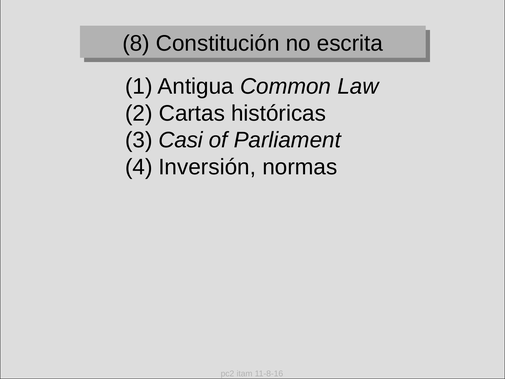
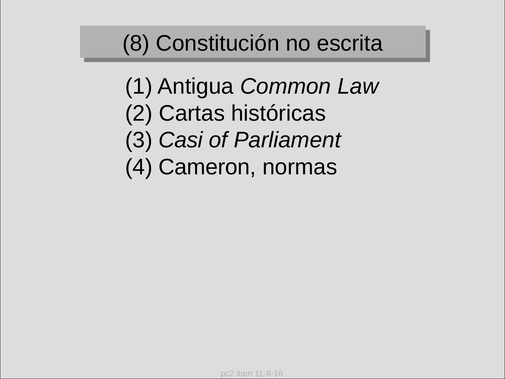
Inversión: Inversión -> Cameron (207, 167)
